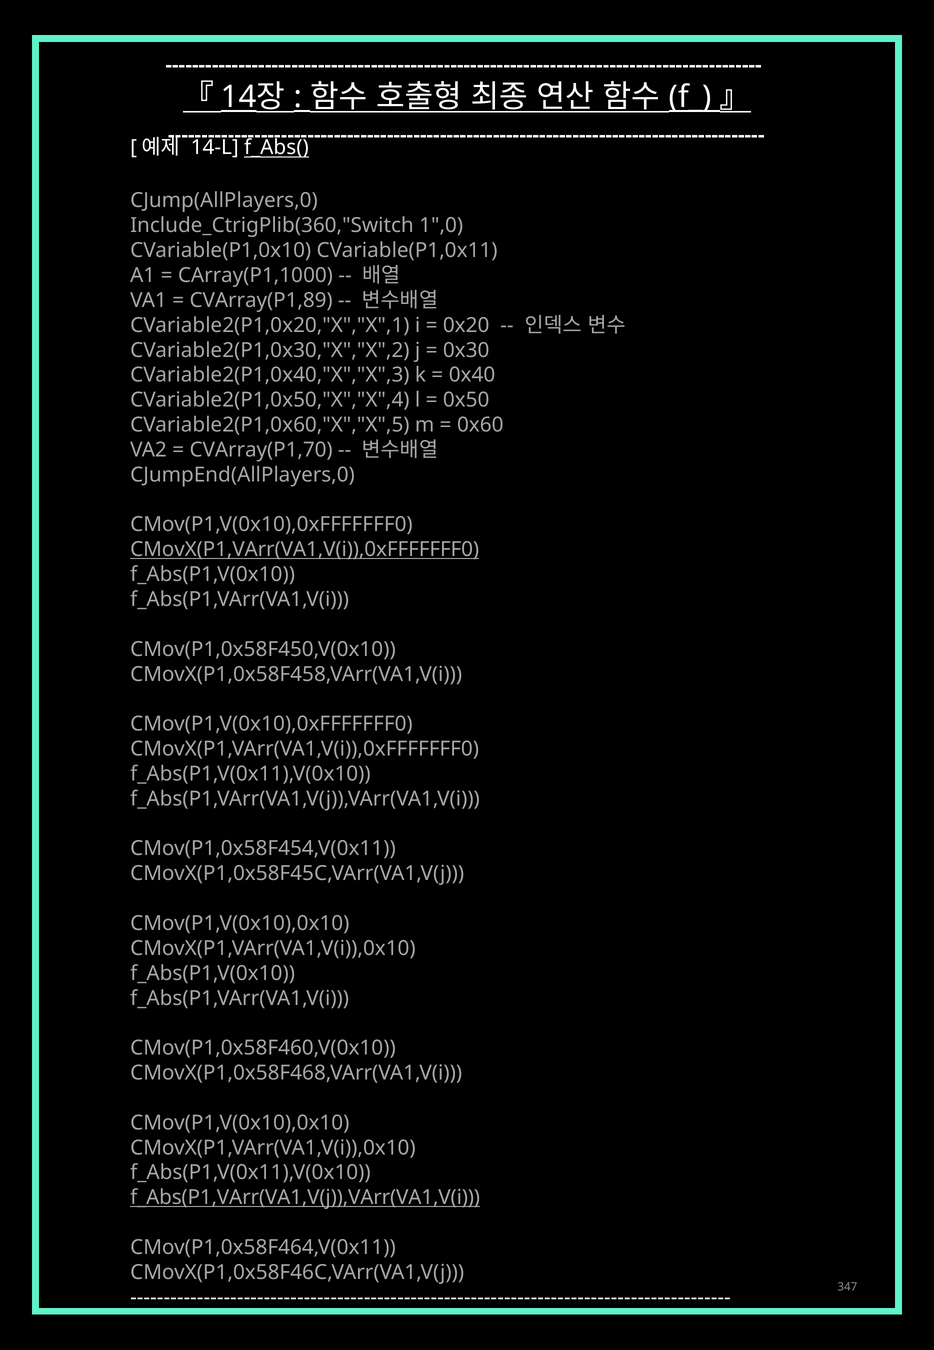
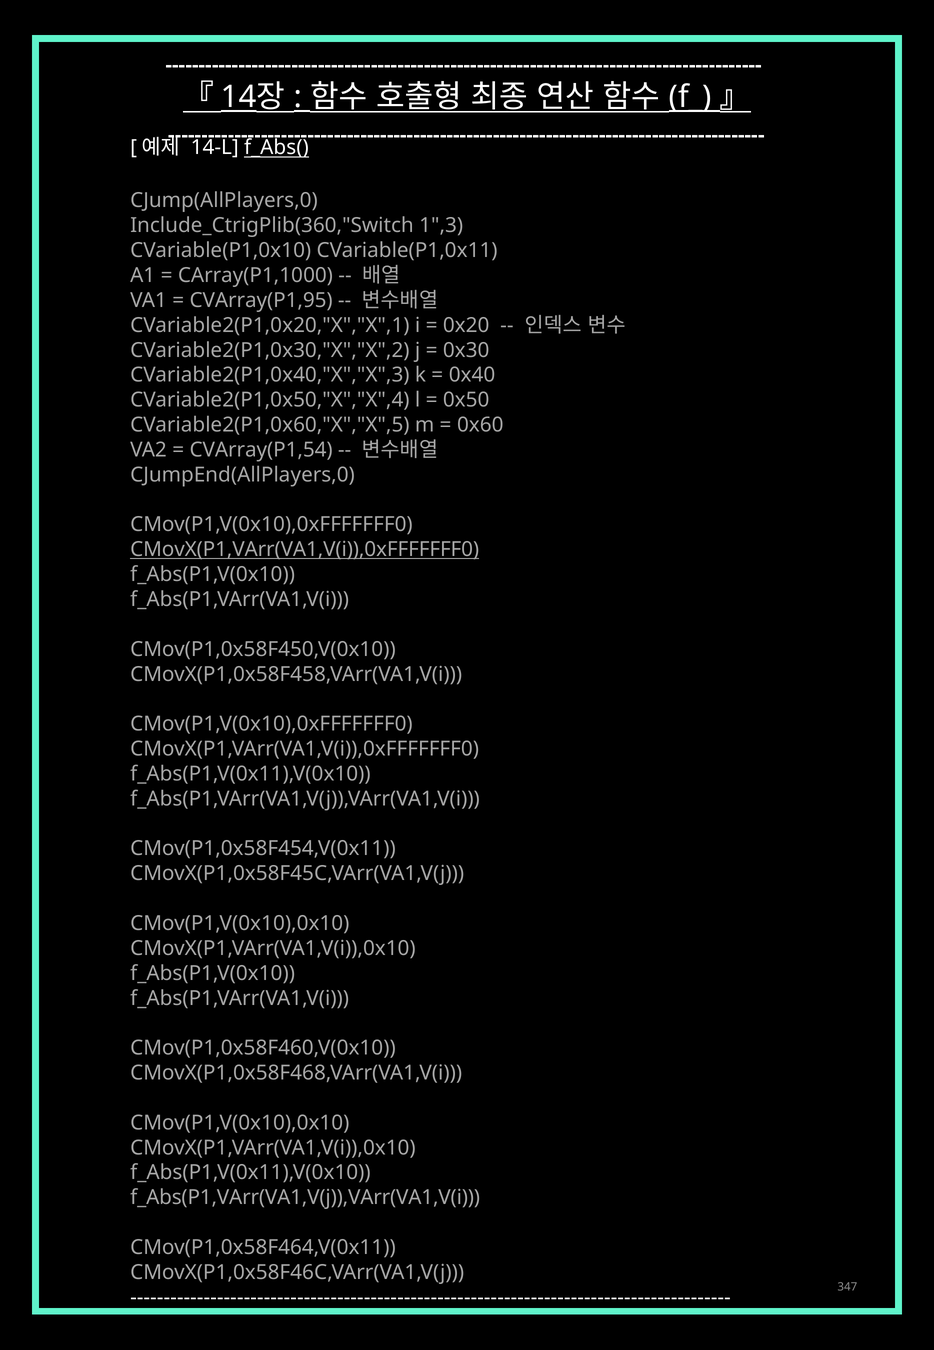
1",0: 1",0 -> 1",3 (441, 225)
CVArray(P1,89: CVArray(P1,89 -> CVArray(P1,95 (261, 300)
CVArray(P1,70: CVArray(P1,70 -> CVArray(P1,54 (261, 450)
f_Abs(P1,VArr(VA1,V(j)),VArr(VA1,V(i underline: present -> none (305, 1197)
